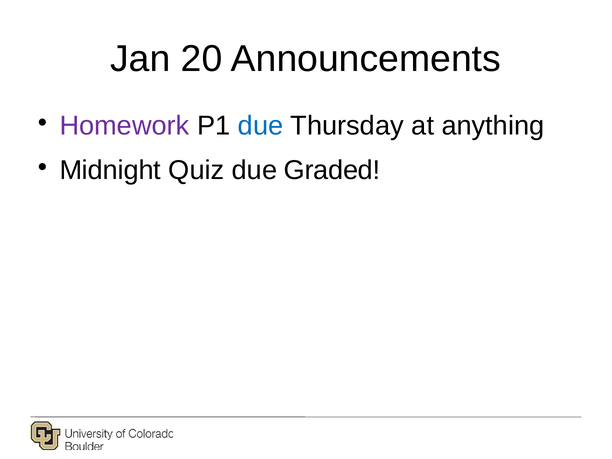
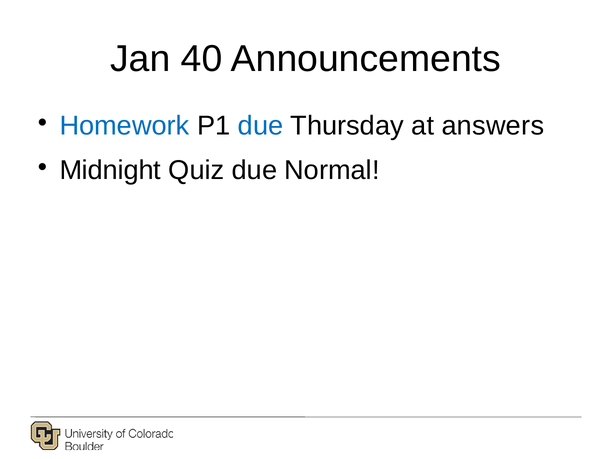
20: 20 -> 40 (202, 59)
Homework colour: purple -> blue (125, 126)
anything: anything -> answers (493, 126)
Graded: Graded -> Normal (332, 170)
